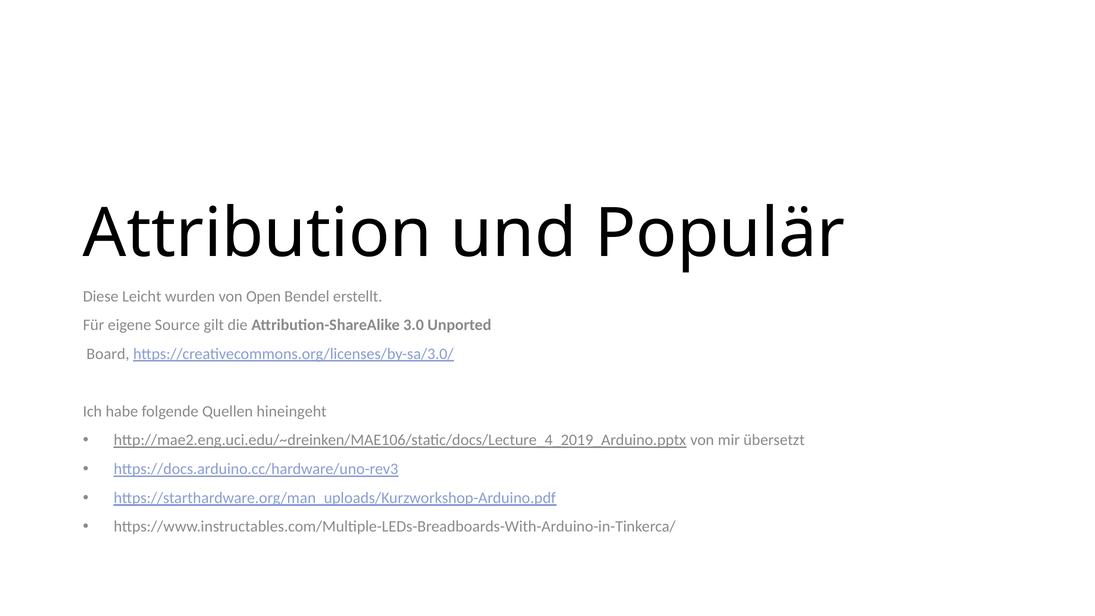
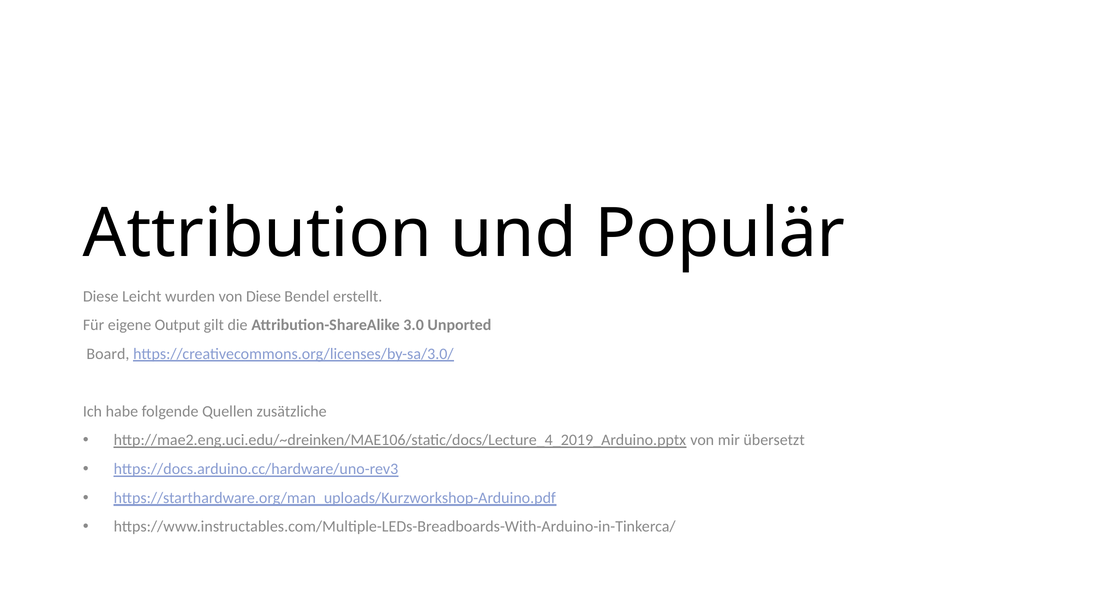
von Open: Open -> Diese (264, 296)
Source: Source -> Output (178, 325)
hineingeht: hineingeht -> zusätzliche (292, 411)
